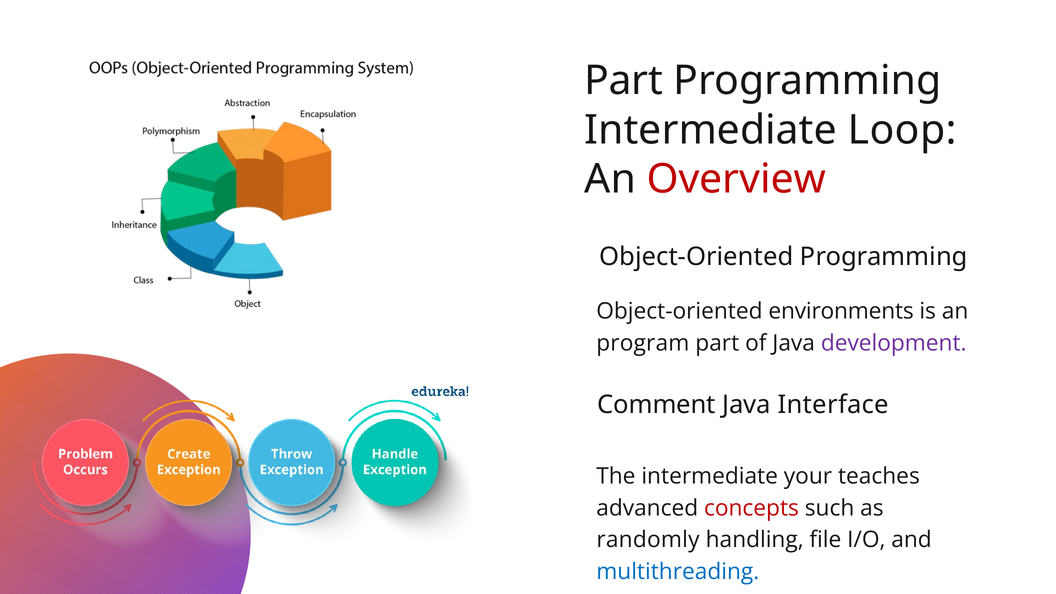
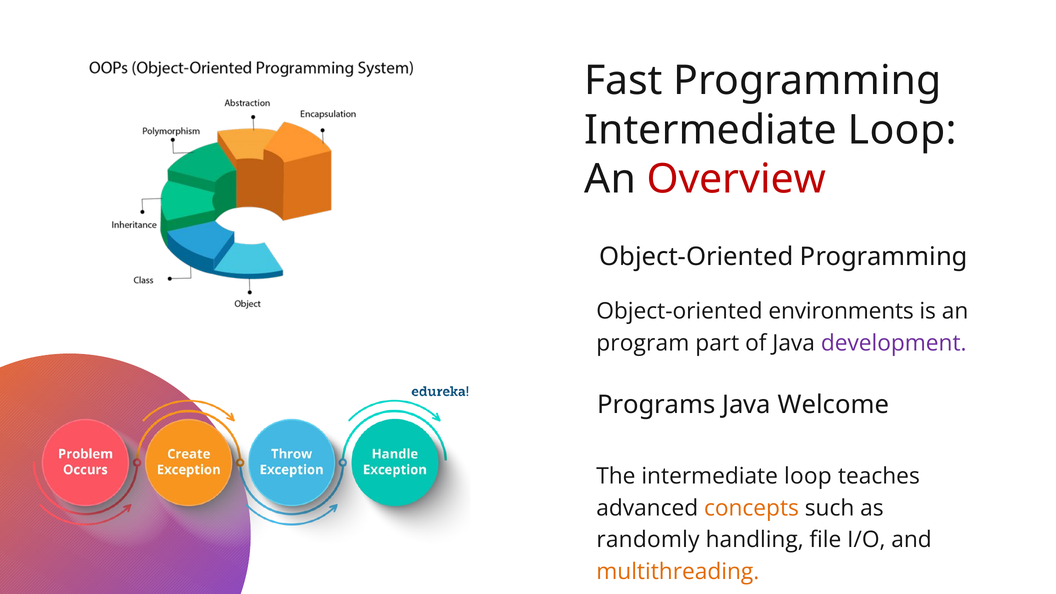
Part: Part -> Fast (624, 81)
Comment: Comment -> Programs (656, 405)
Interface: Interface -> Welcome (833, 405)
The intermediate your: your -> loop (808, 476)
concepts colour: red -> orange (751, 508)
multithreading colour: blue -> orange (678, 572)
